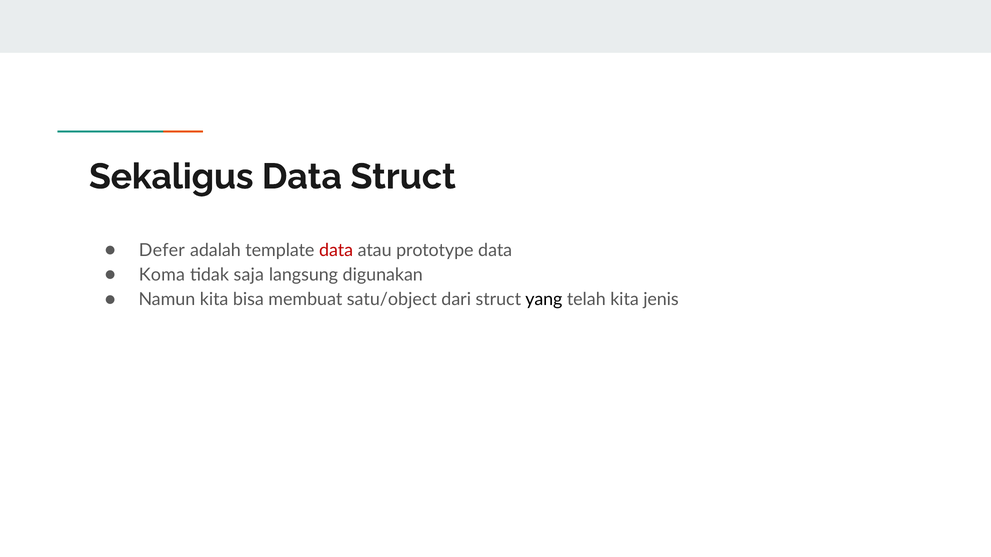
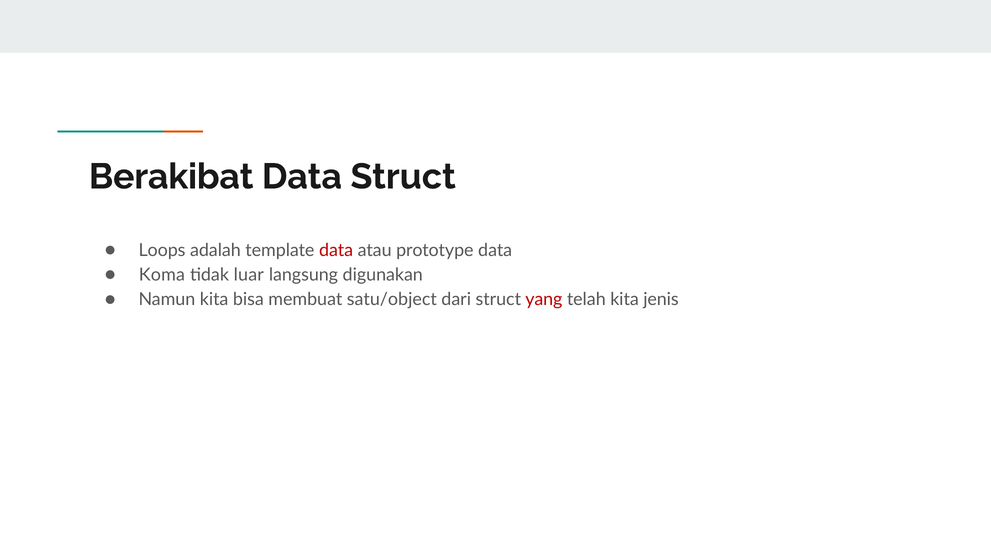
Sekaligus: Sekaligus -> Berakibat (171, 177)
Defer: Defer -> Loops (162, 250)
saja: saja -> luar (249, 275)
yang colour: black -> red (544, 300)
